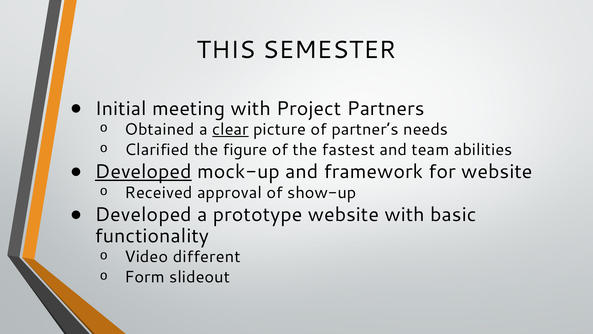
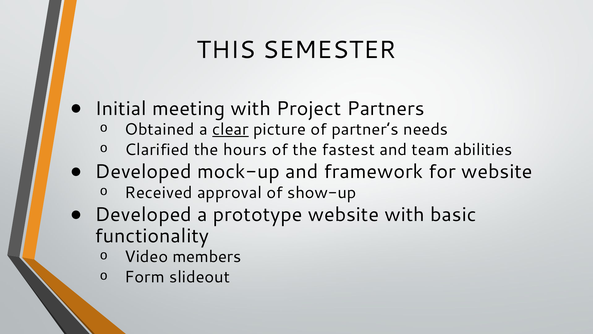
figure: figure -> hours (245, 150)
Developed underline: present -> none (143, 172)
different: different -> members (207, 257)
